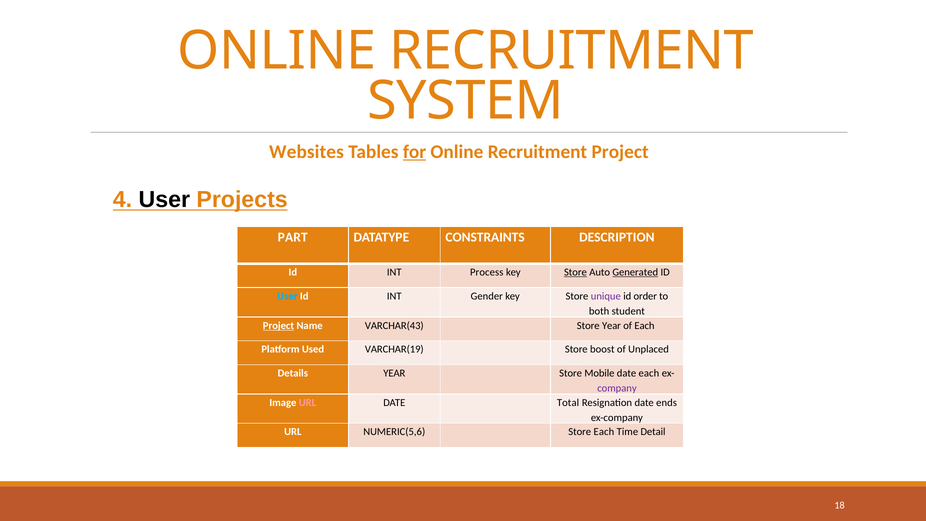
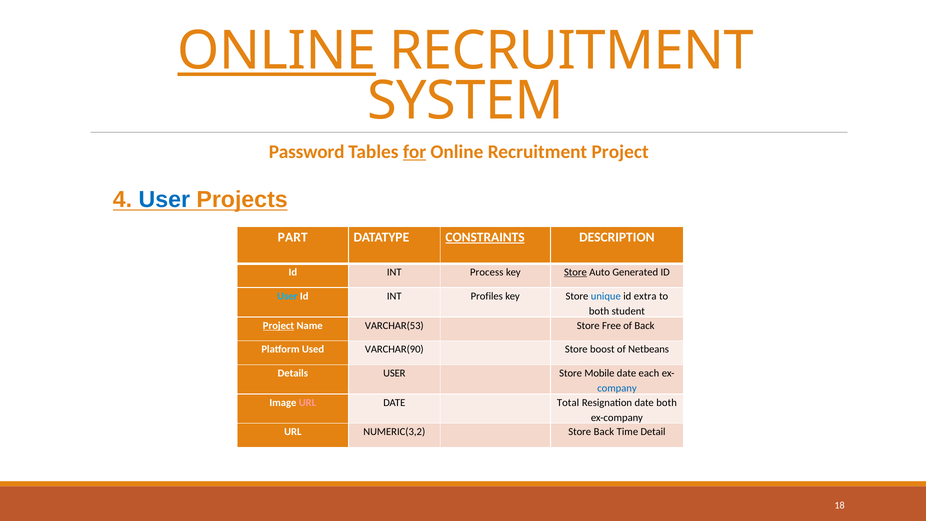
ONLINE underline: none -> present (277, 51)
Websites: Websites -> Password (307, 152)
User colour: black -> blue (164, 200)
CONSTRAINTS underline: none -> present (485, 237)
Generated underline: present -> none (635, 272)
Gender: Gender -> Profiles (487, 296)
unique colour: purple -> blue (606, 296)
order: order -> extra (645, 296)
VARCHAR(43: VARCHAR(43 -> VARCHAR(53 (394, 325)
Store Year: Year -> Free (611, 325)
of Each: Each -> Back (644, 325)
VARCHAR(19: VARCHAR(19 -> VARCHAR(90 (394, 349)
Unplaced: Unplaced -> Netbeans (649, 349)
Details YEAR: YEAR -> USER (394, 373)
company colour: purple -> blue (617, 388)
date ends: ends -> both (667, 403)
NUMERIC(5,6: NUMERIC(5,6 -> NUMERIC(3,2 (394, 432)
Store Each: Each -> Back (604, 432)
